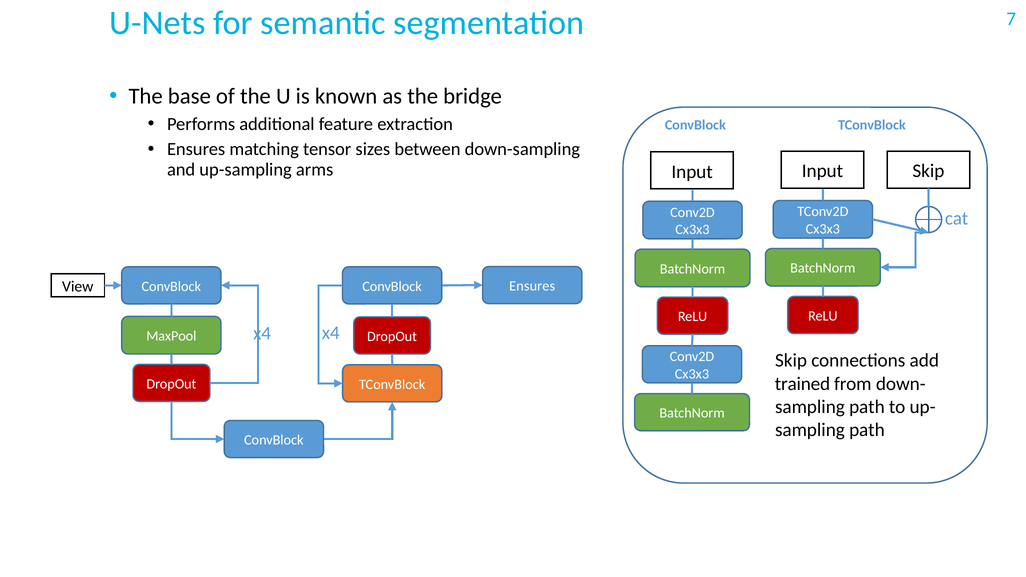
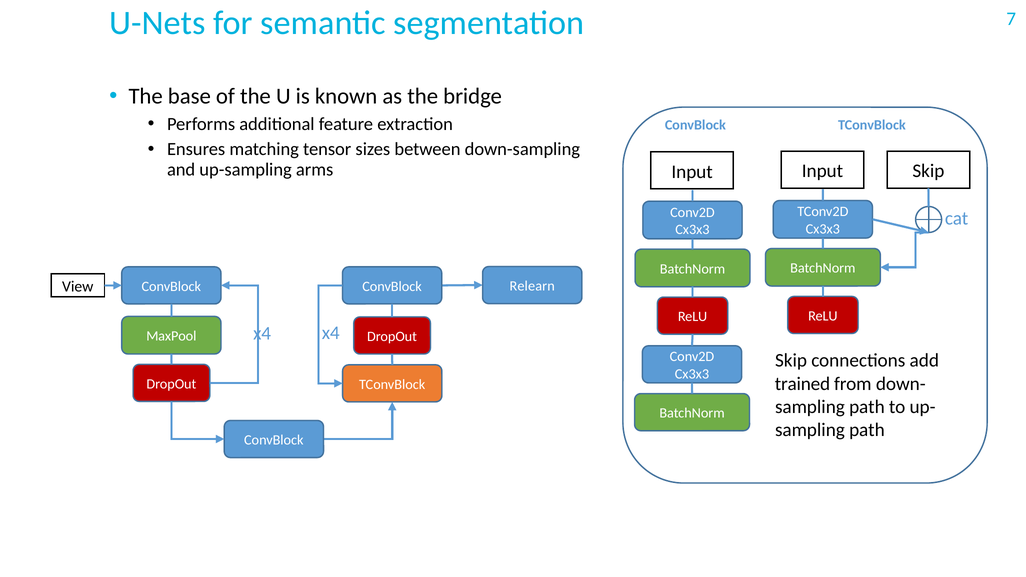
ConvBlock Ensures: Ensures -> Relearn (532, 286)
